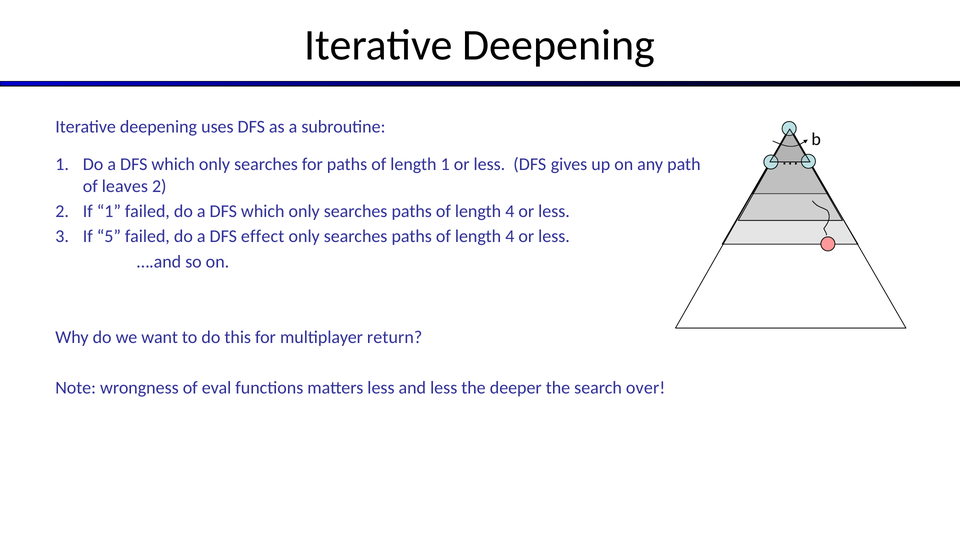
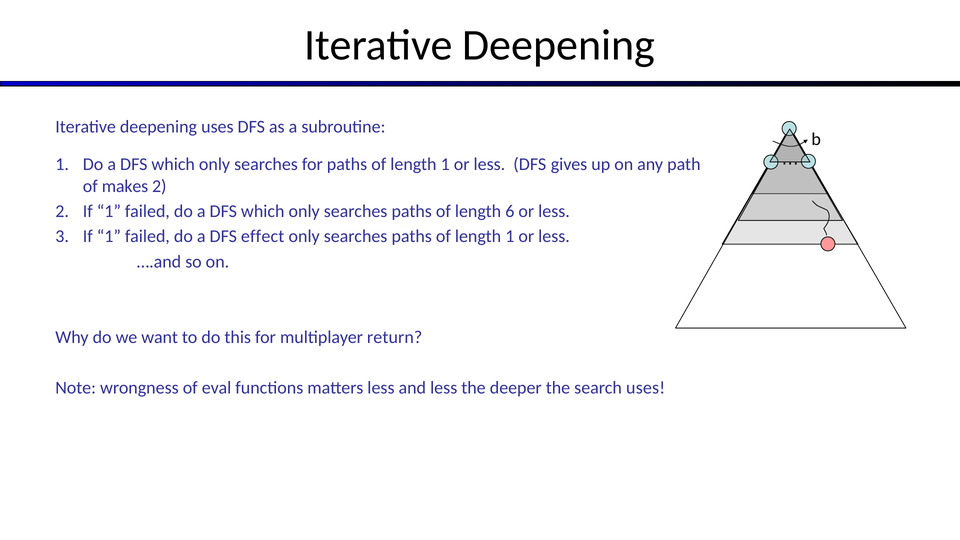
leaves: leaves -> makes (125, 186)
4: 4 -> 6 (510, 211)
3 If 5: 5 -> 1 (109, 237)
4: 4 -> 1 (510, 237)
search over: over -> uses (646, 388)
